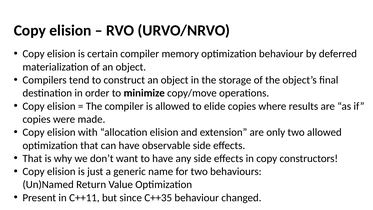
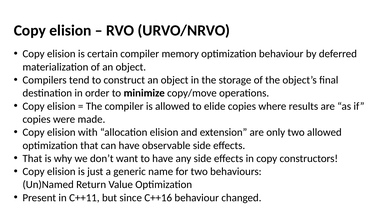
C++35: C++35 -> C++16 (158, 198)
